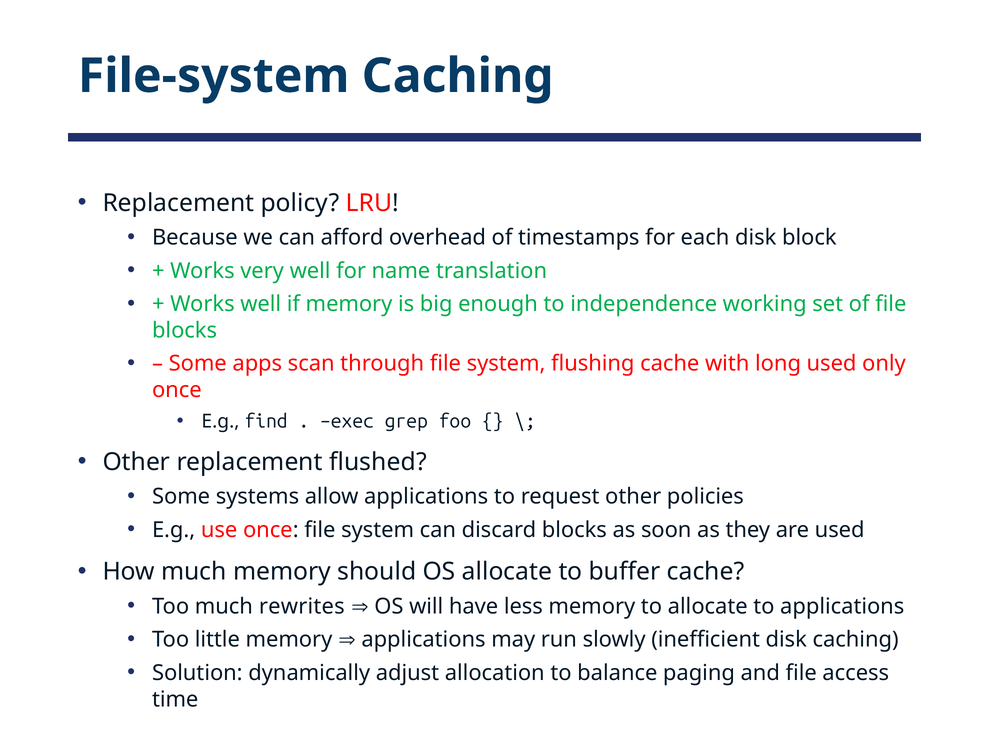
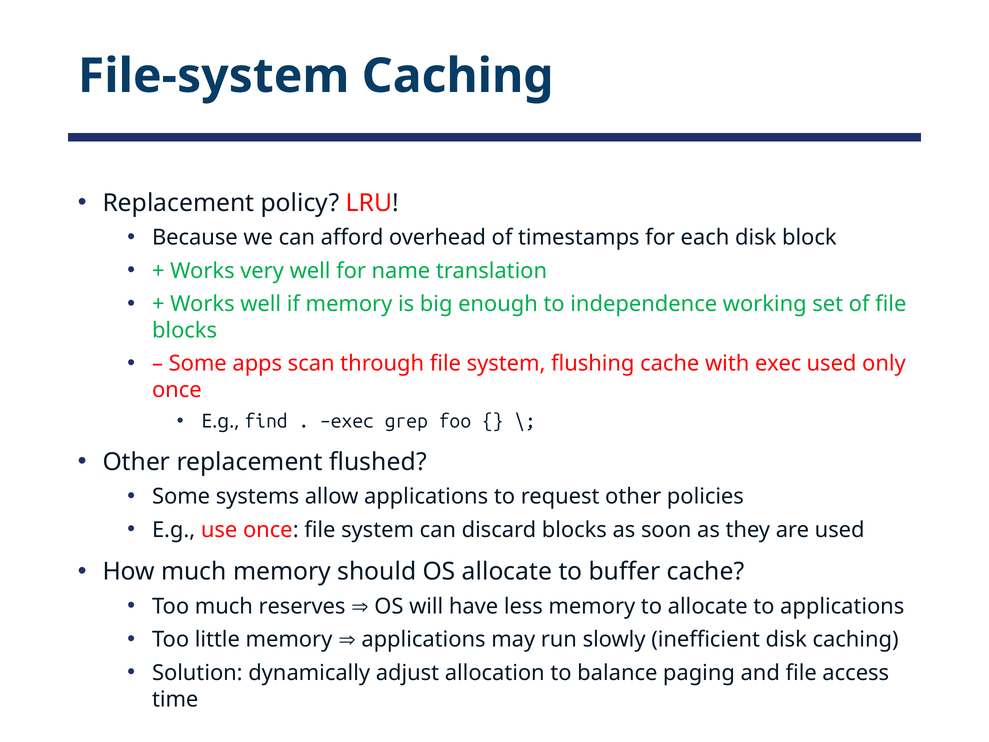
with long: long -> exec (778, 364)
rewrites: rewrites -> reserves (302, 606)
